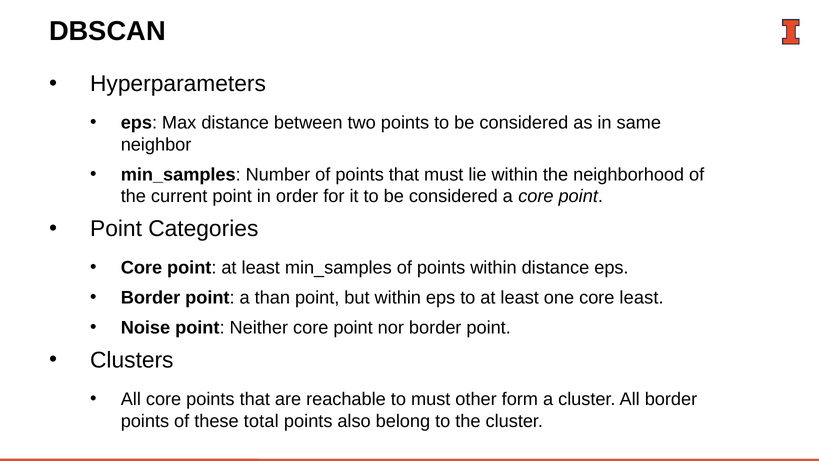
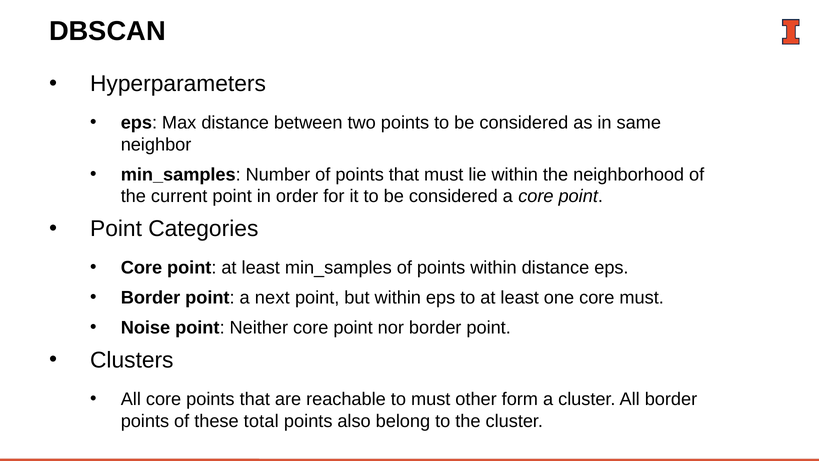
than: than -> next (272, 298)
core least: least -> must (642, 298)
